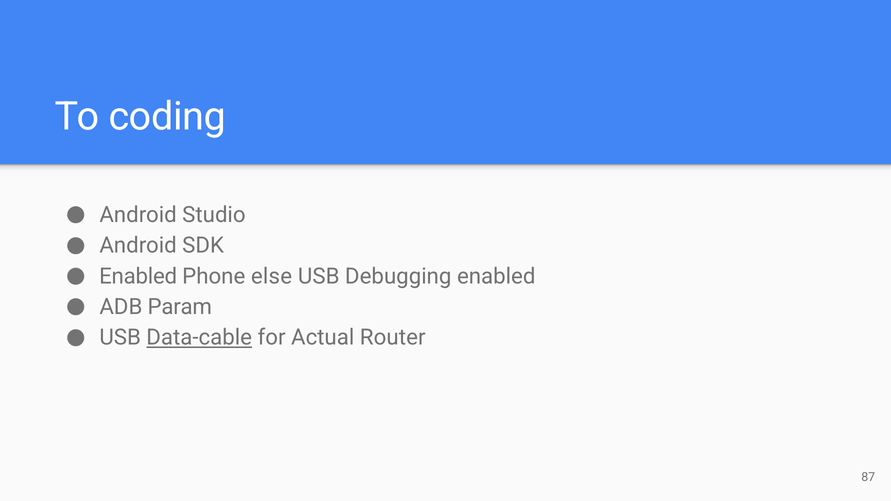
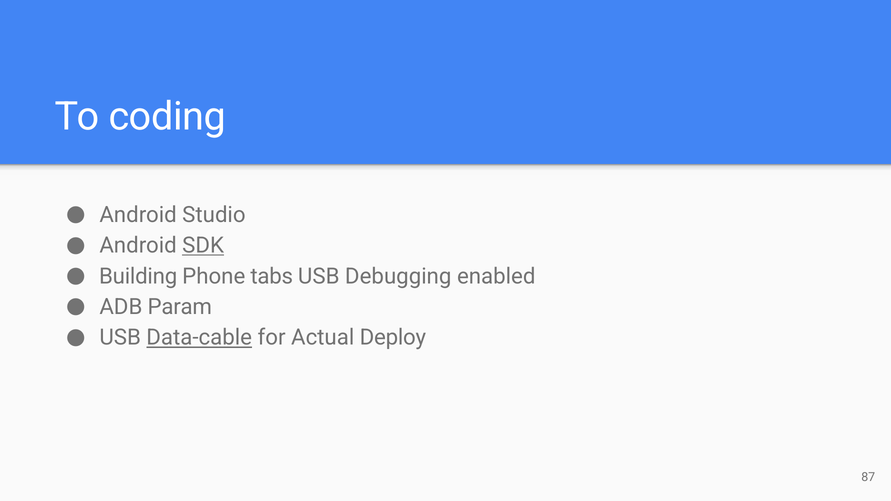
SDK underline: none -> present (203, 246)
Enabled: Enabled -> Building (138, 276)
else: else -> tabs (272, 276)
Router: Router -> Deploy (393, 338)
